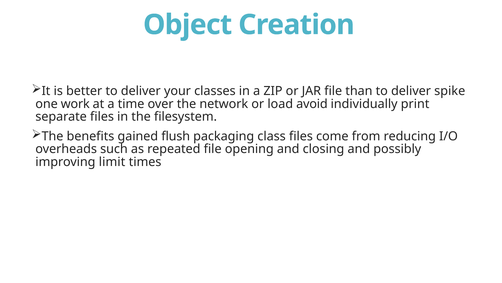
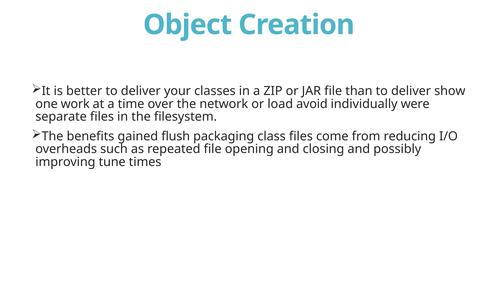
spike: spike -> show (450, 91)
print: print -> were (415, 104)
limit: limit -> tune (112, 162)
